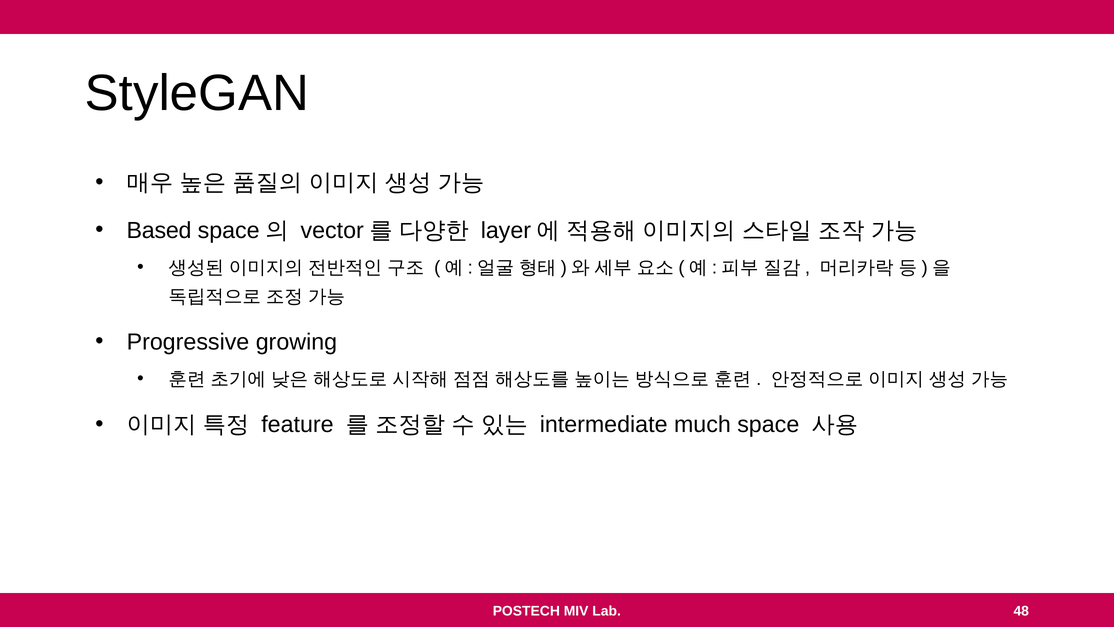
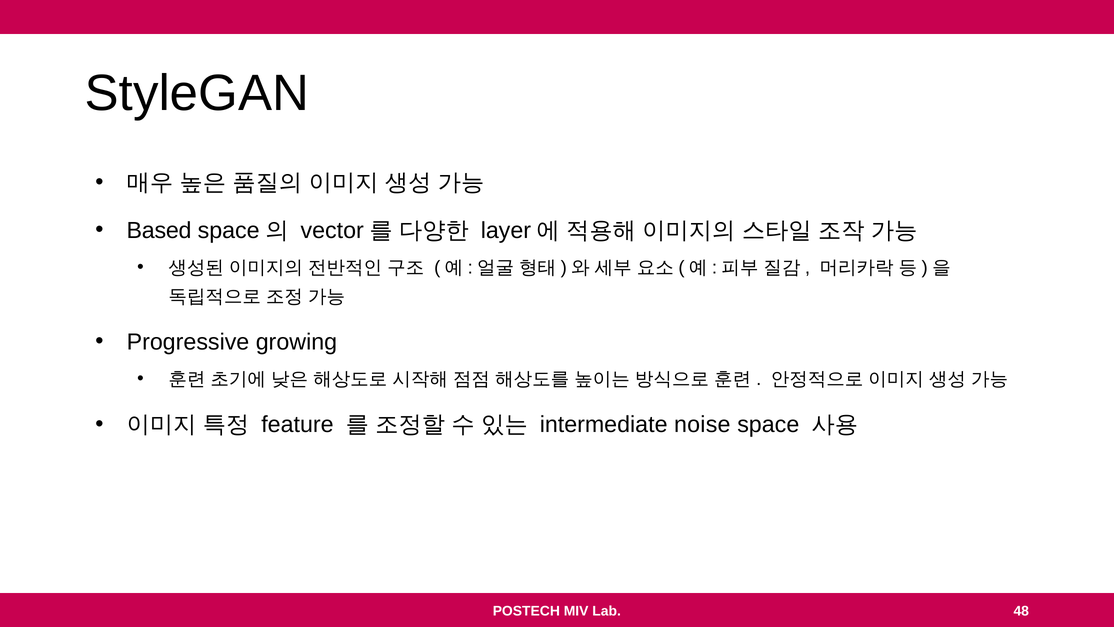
much: much -> noise (702, 424)
